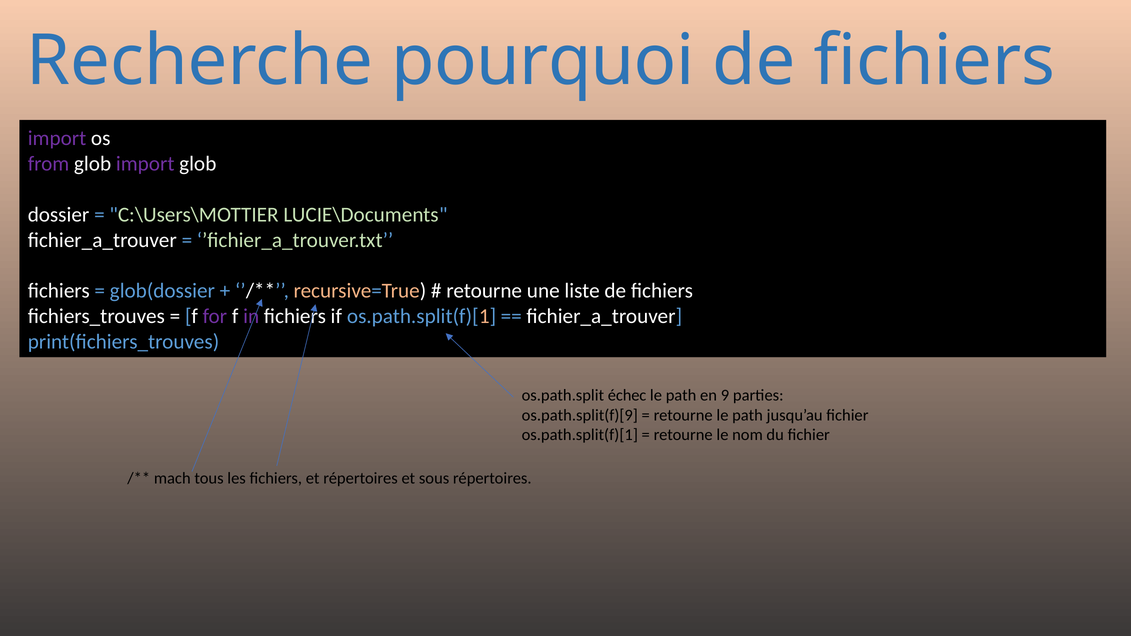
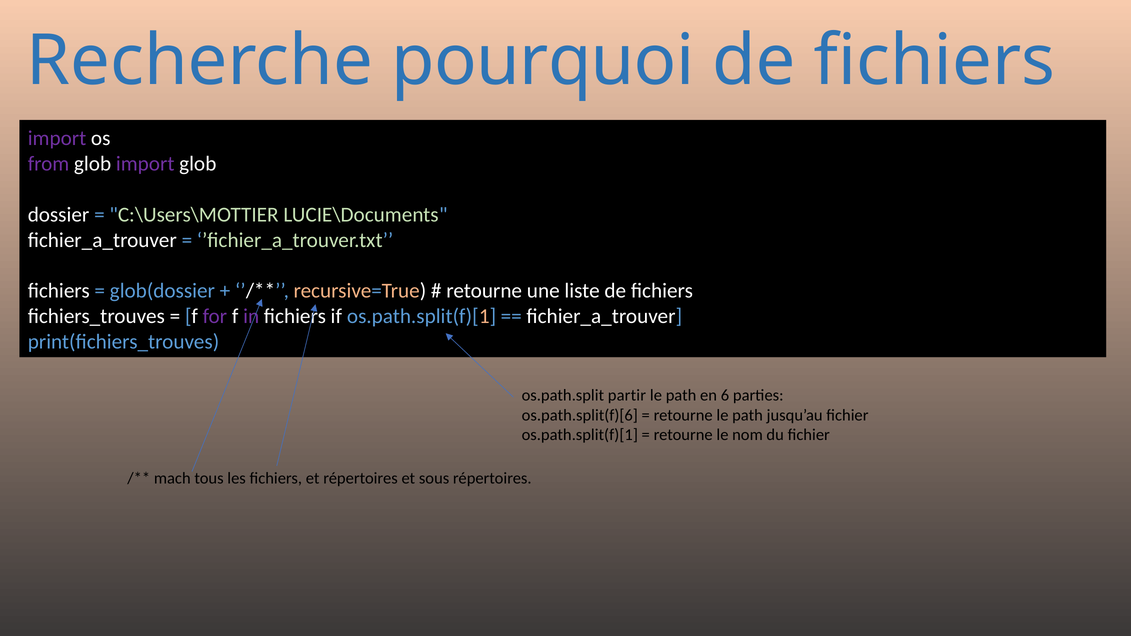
échec: échec -> partir (627, 395)
9: 9 -> 6 (725, 395)
os.path.split(f)[9: os.path.split(f)[9 -> os.path.split(f)[6 (580, 415)
